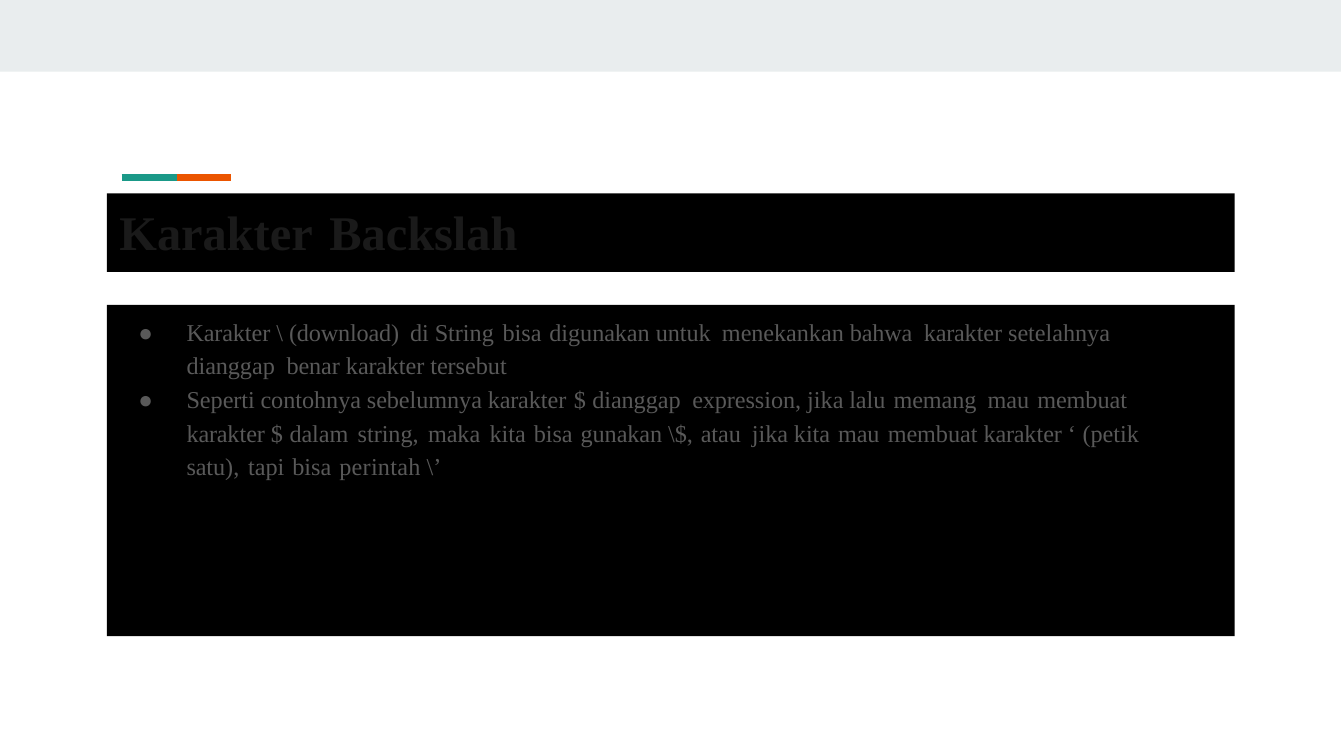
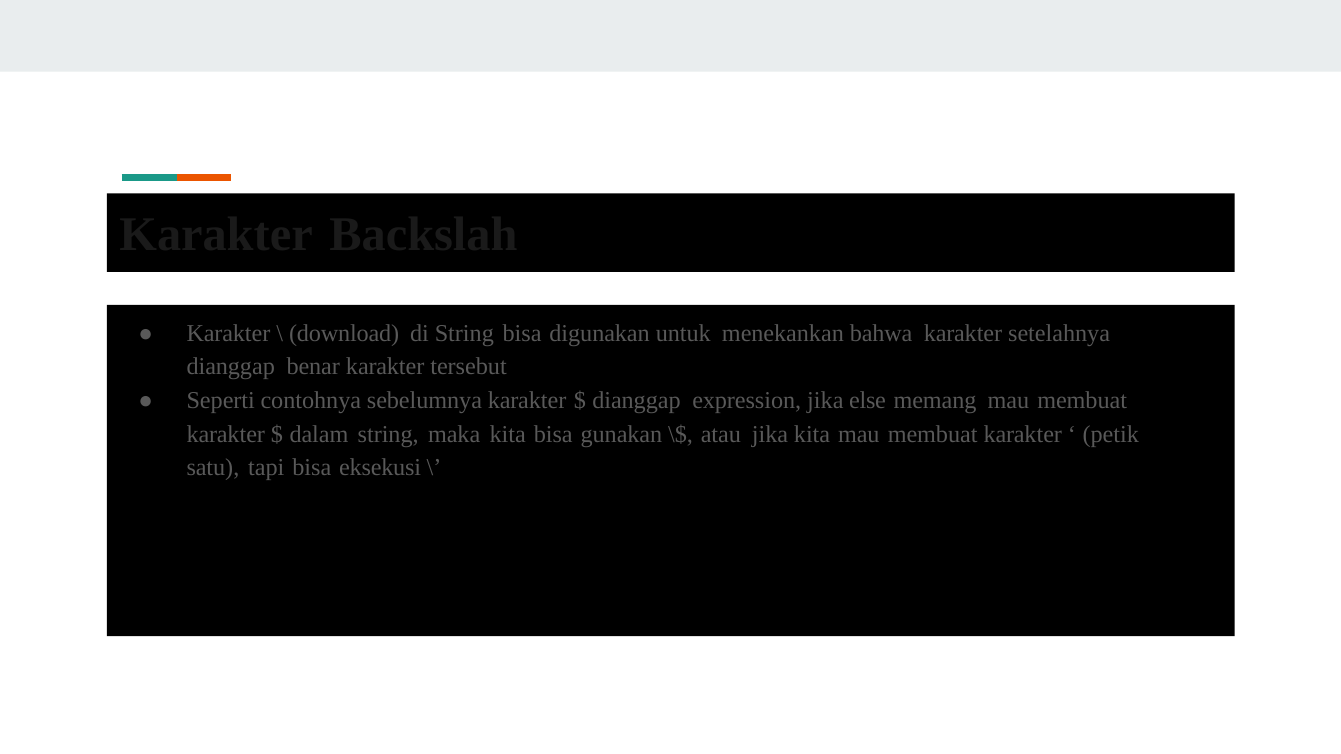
lalu: lalu -> else (868, 401)
perintah: perintah -> eksekusi (380, 468)
